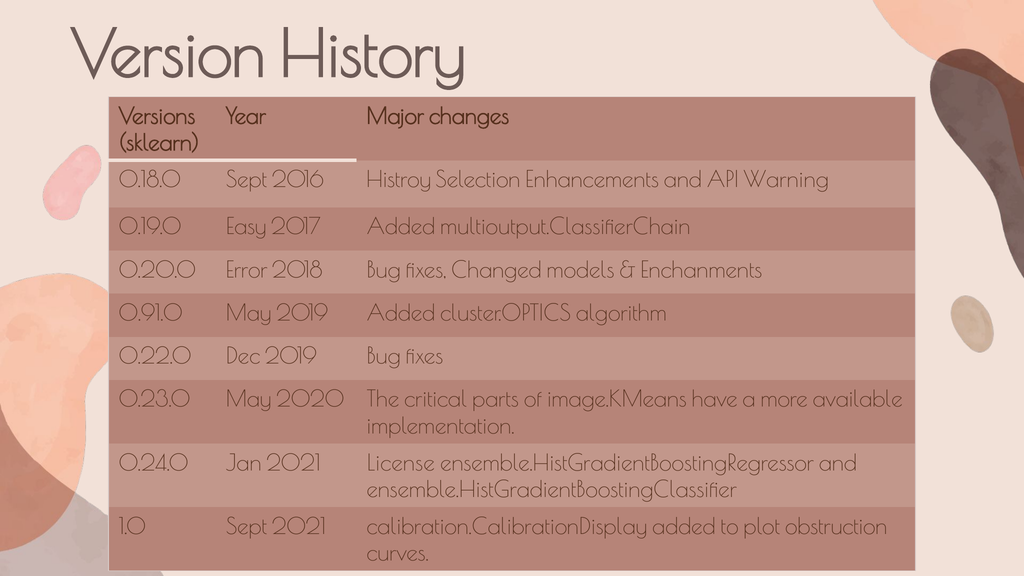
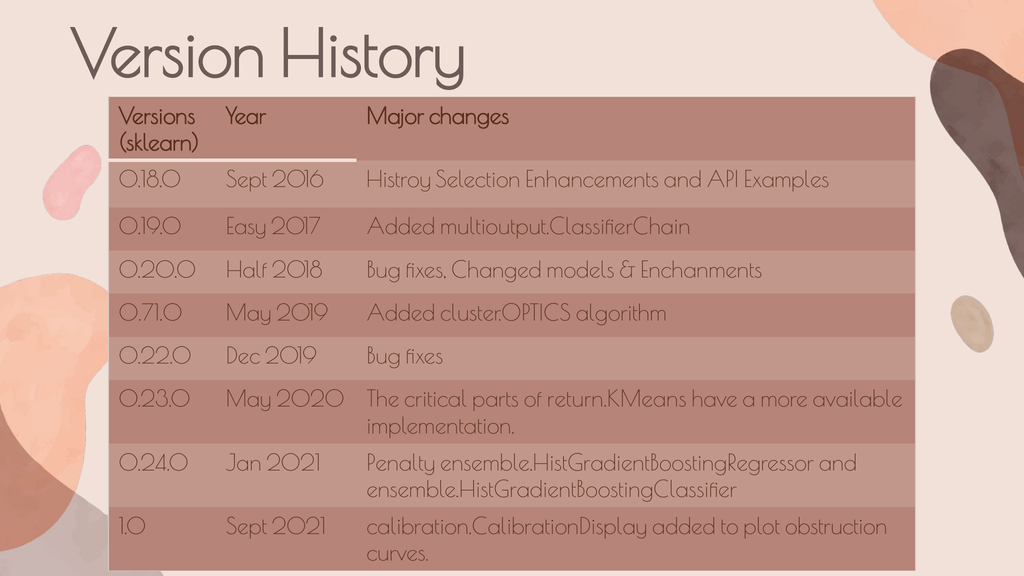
Warning: Warning -> Examples (786, 180)
Error: Error -> Half (247, 270)
0.91.0: 0.91.0 -> 0.71.0 (151, 313)
image.KMeans: image.KMeans -> return.KMeans (617, 399)
License: License -> Penalty (401, 463)
